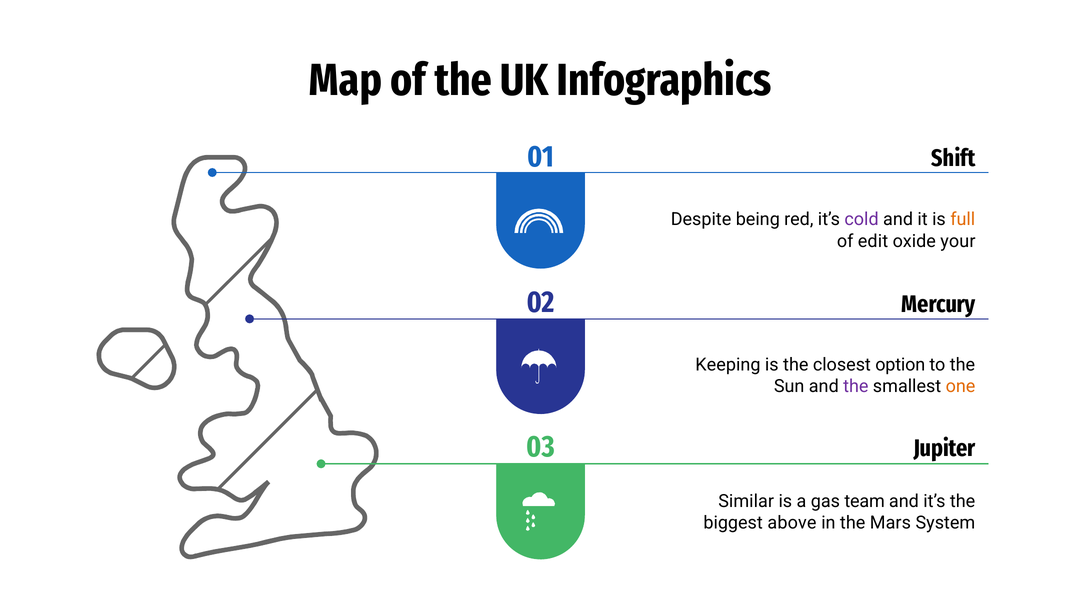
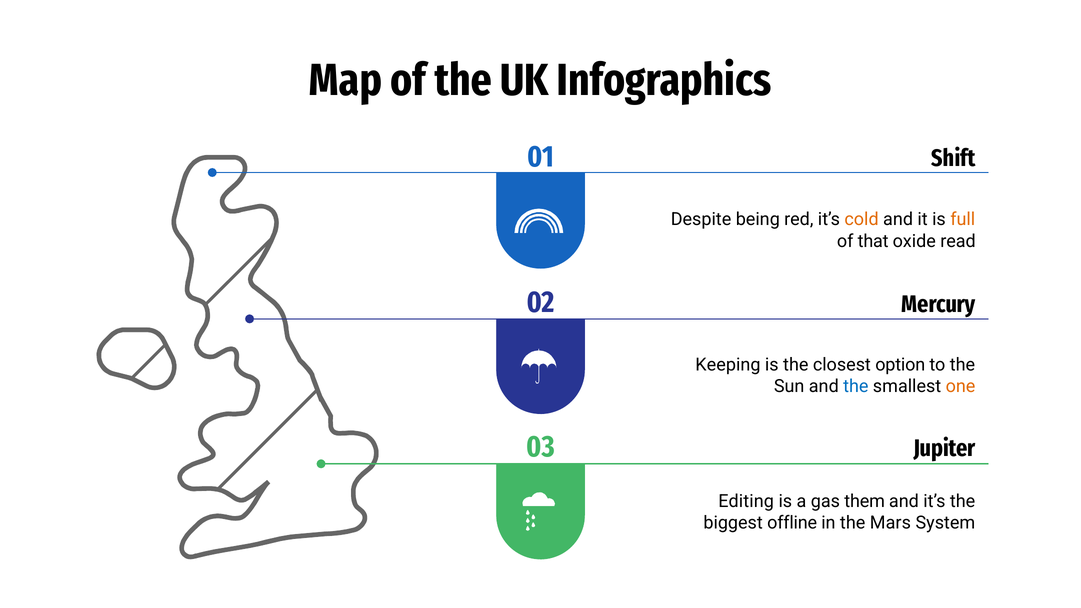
cold colour: purple -> orange (862, 220)
edit: edit -> that (873, 241)
your: your -> read (958, 241)
the colour: purple -> blue (856, 386)
Similar: Similar -> Editing (746, 501)
team: team -> them (865, 501)
above: above -> offline (792, 523)
